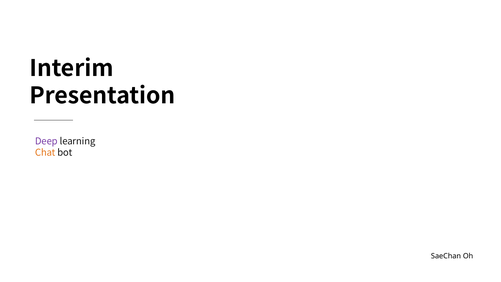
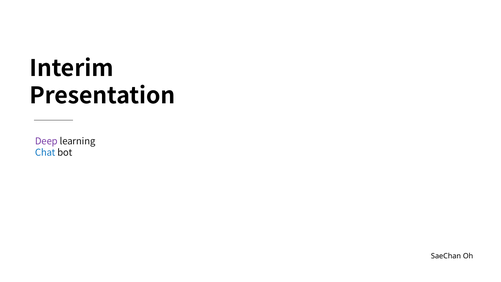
Chat colour: orange -> blue (45, 153)
